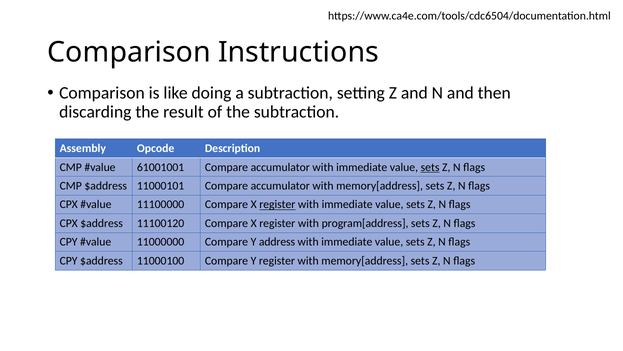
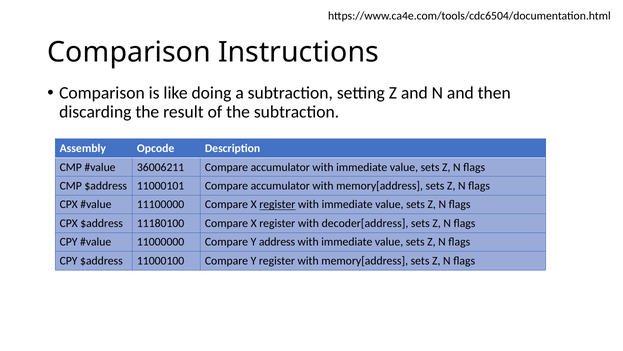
61001001: 61001001 -> 36006211 (161, 167)
sets underline: present -> none (430, 167)
11100120: 11100120 -> 11180100 (161, 223)
program[address: program[address -> decoder[address (365, 223)
